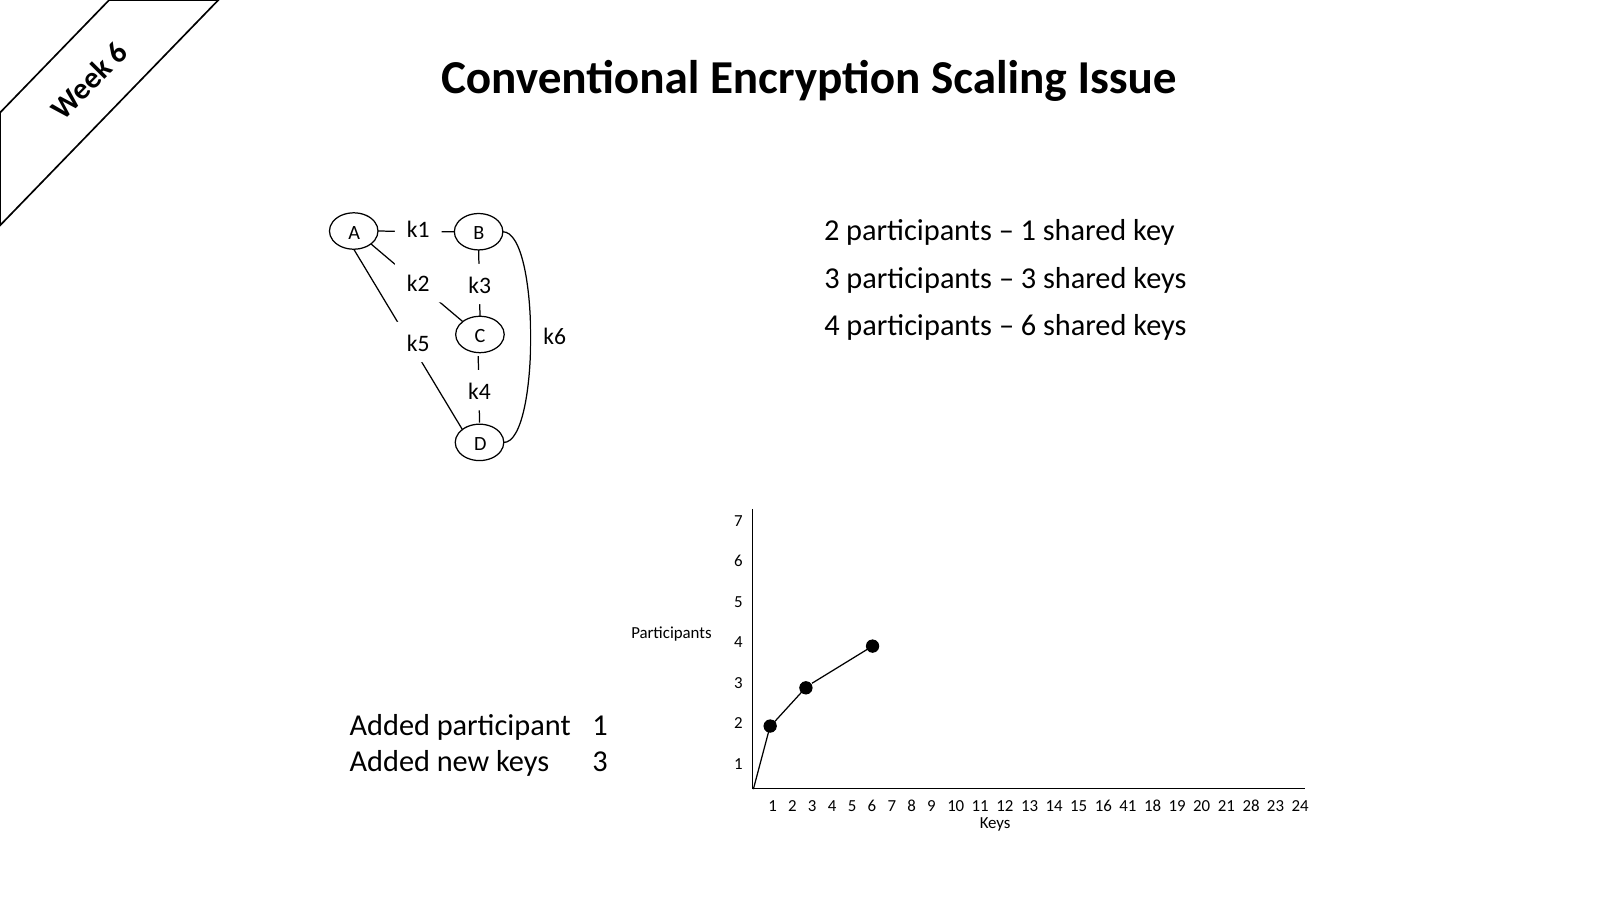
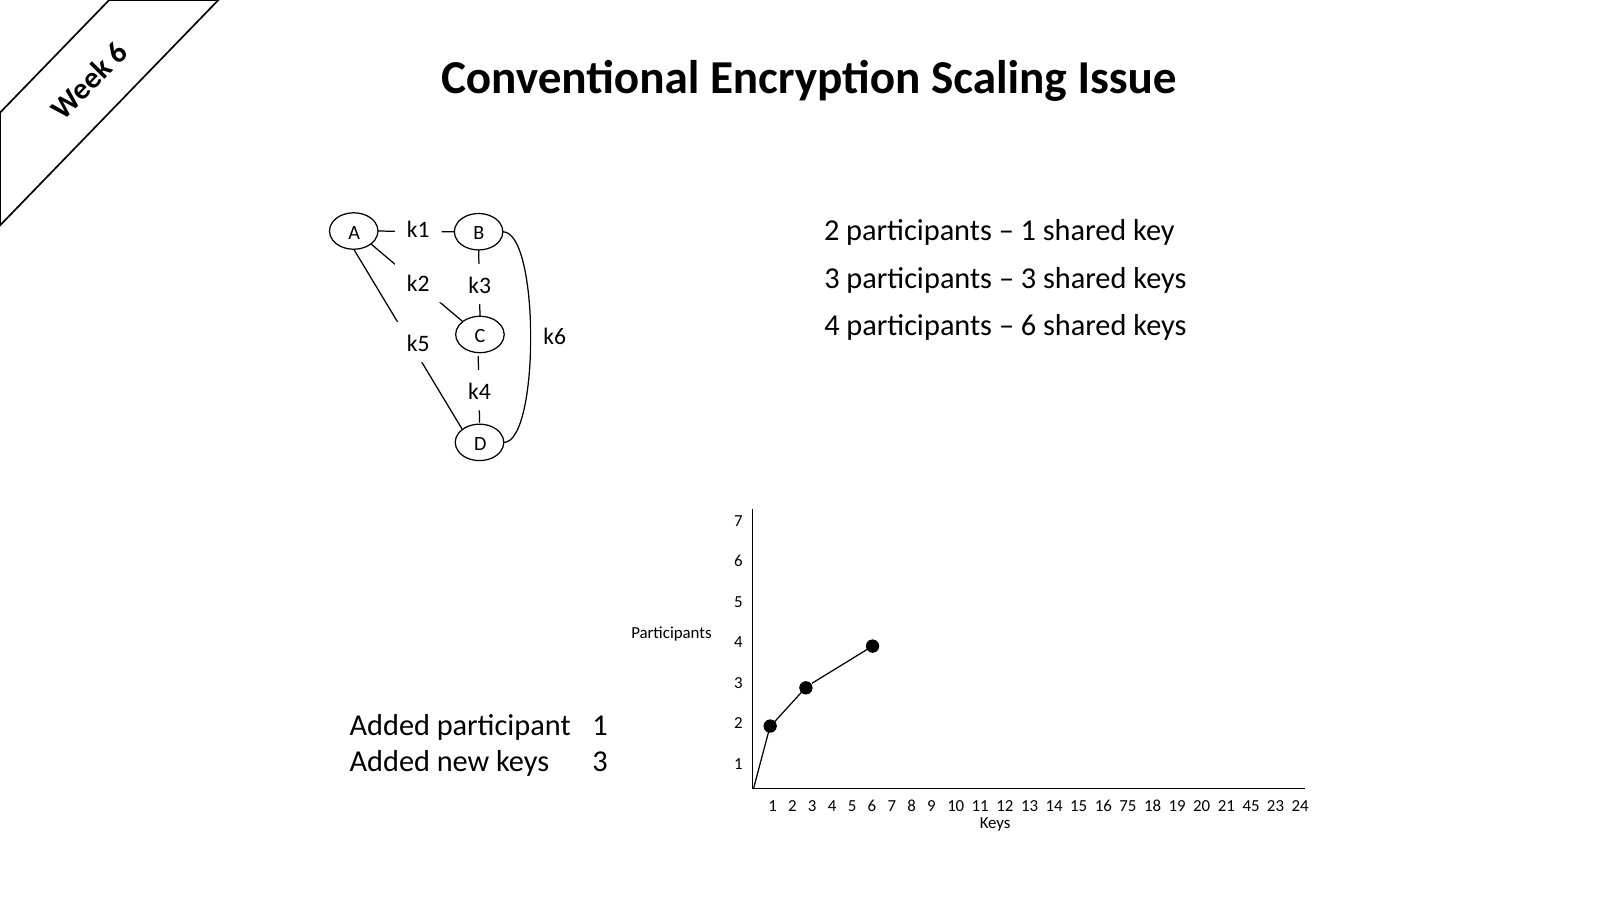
41: 41 -> 75 (1128, 806)
28: 28 -> 45 (1251, 806)
